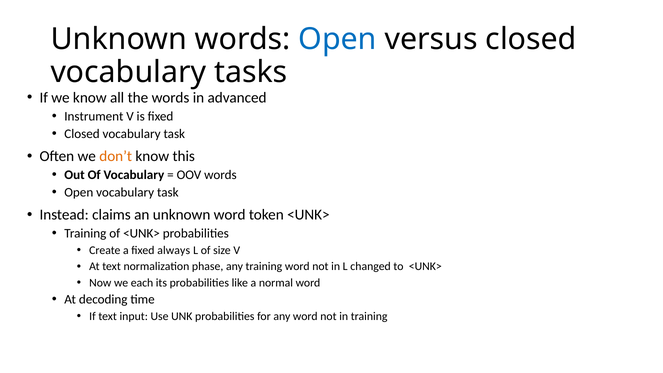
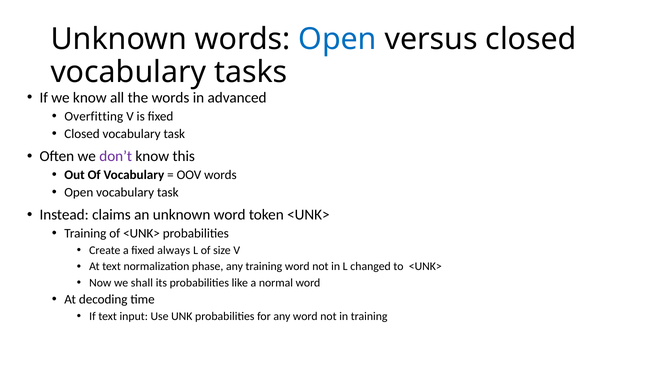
Instrument: Instrument -> Overfitting (94, 116)
don’t colour: orange -> purple (116, 156)
each: each -> shall (142, 283)
